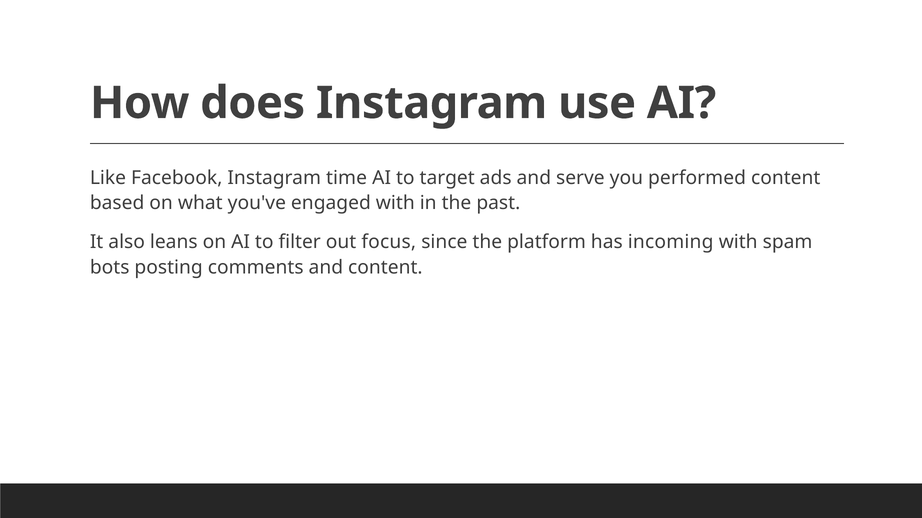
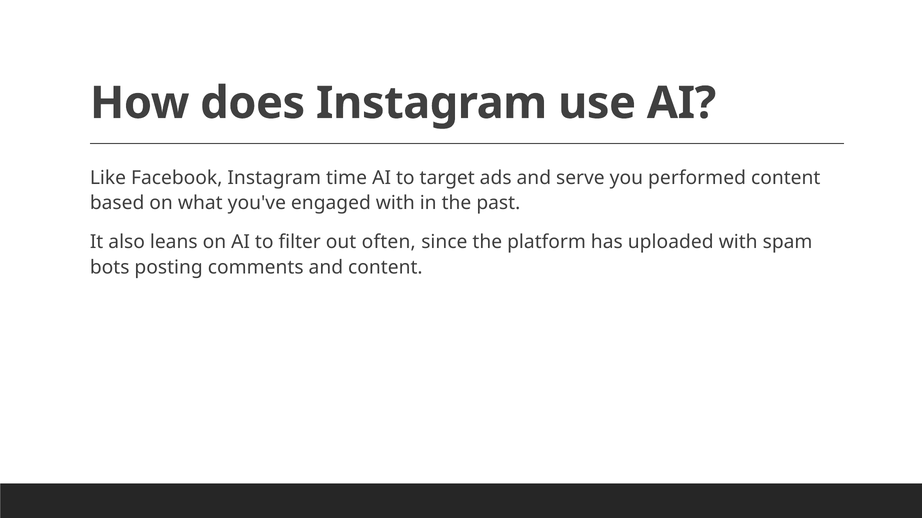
focus: focus -> often (389, 242)
incoming: incoming -> uploaded (671, 242)
